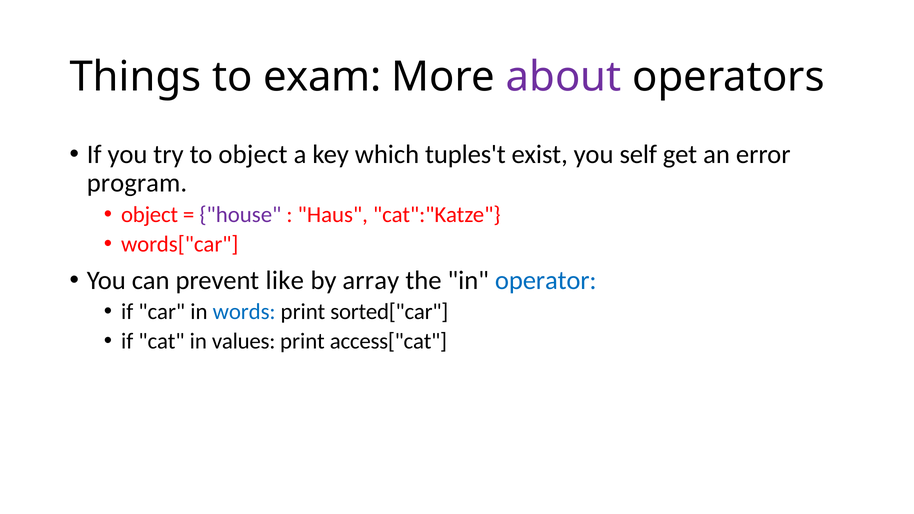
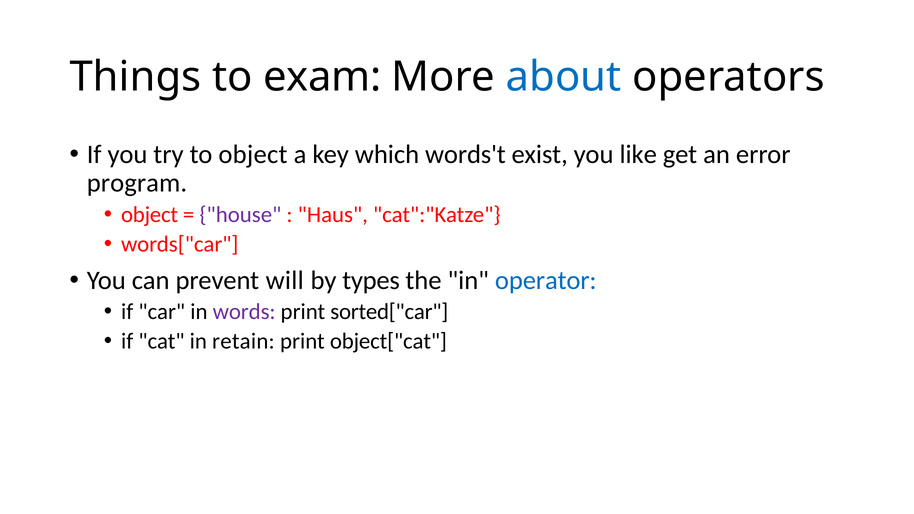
about colour: purple -> blue (564, 77)
tuples't: tuples't -> words't (465, 154)
self: self -> like (638, 154)
like: like -> will (285, 280)
array: array -> types (371, 280)
words colour: blue -> purple (244, 312)
values: values -> retain (243, 341)
access["cat: access["cat -> object["cat (388, 341)
